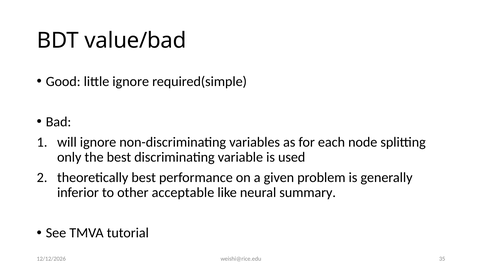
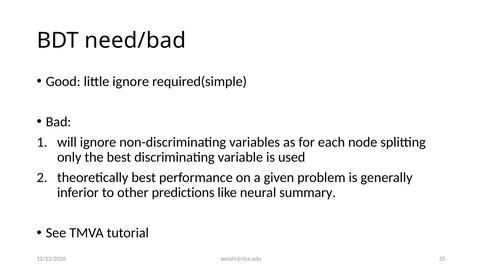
value/bad: value/bad -> need/bad (135, 40)
acceptable: acceptable -> predictions (183, 193)
